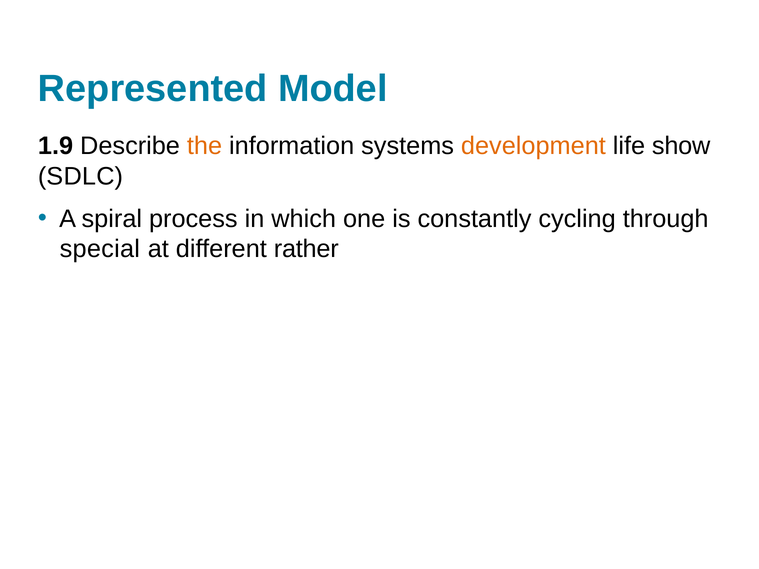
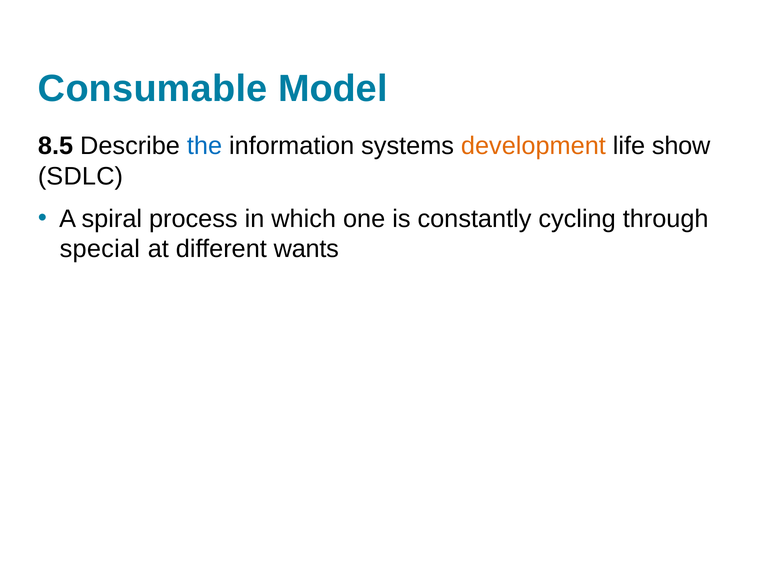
Represented: Represented -> Consumable (153, 89)
1.9: 1.9 -> 8.5 (56, 146)
the colour: orange -> blue (205, 146)
rather: rather -> wants (306, 249)
